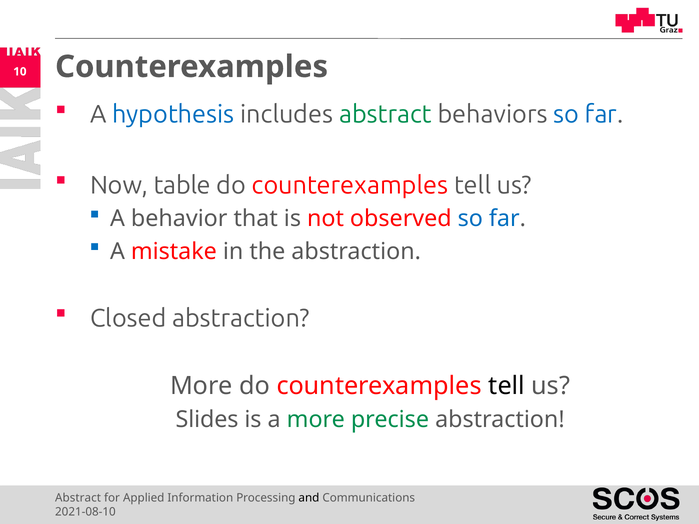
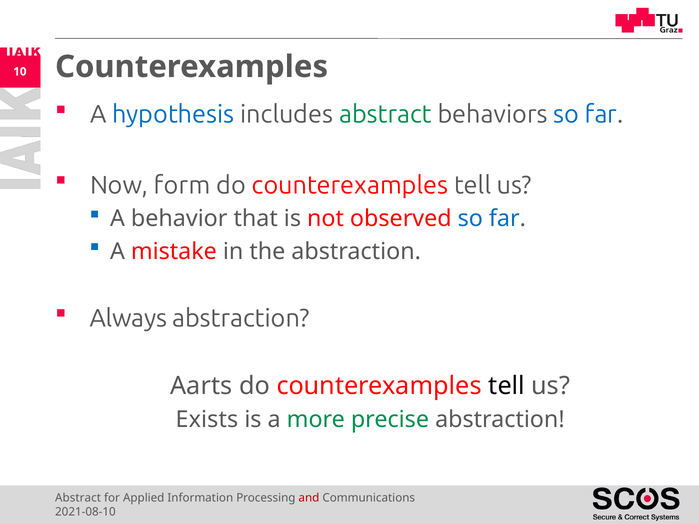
table: table -> form (182, 185)
Closed: Closed -> Always (128, 318)
More: More -> Aarts (201, 386)
Slides: Slides -> Exists (207, 420)
and colour: black -> red (309, 498)
